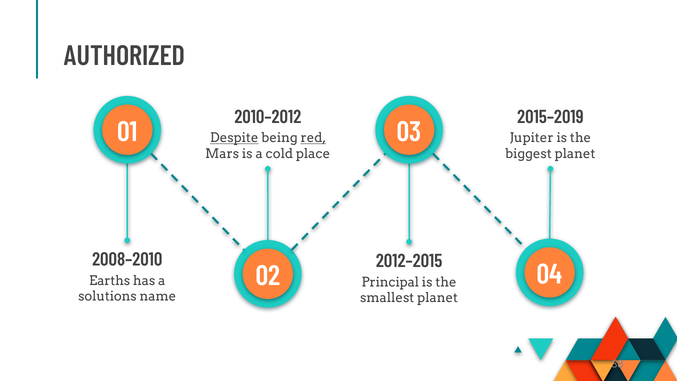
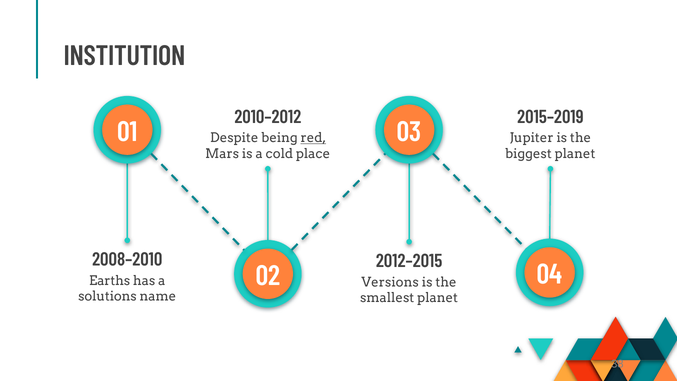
AUTHORIZED: AUTHORIZED -> INSTITUTION (125, 56)
Despite underline: present -> none (234, 138)
Principal: Principal -> Versions (390, 282)
